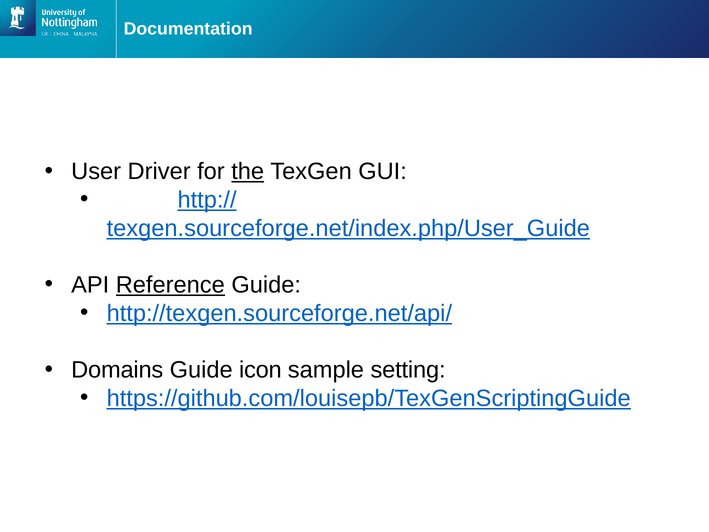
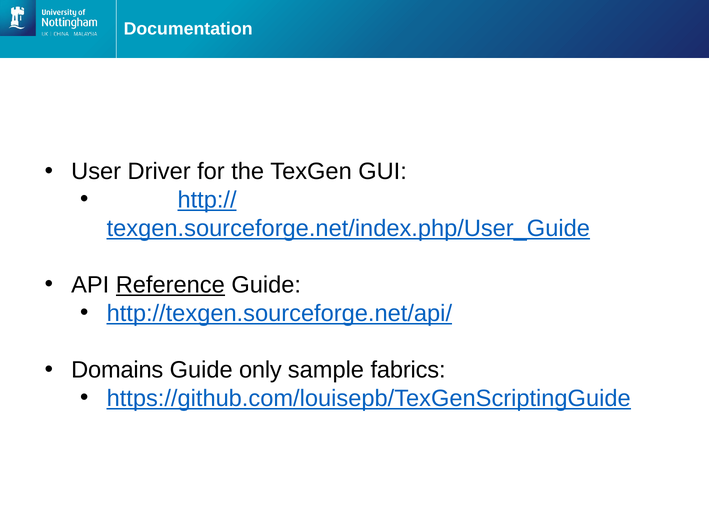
the underline: present -> none (248, 171)
icon: icon -> only (260, 370)
setting: setting -> fabrics (408, 370)
